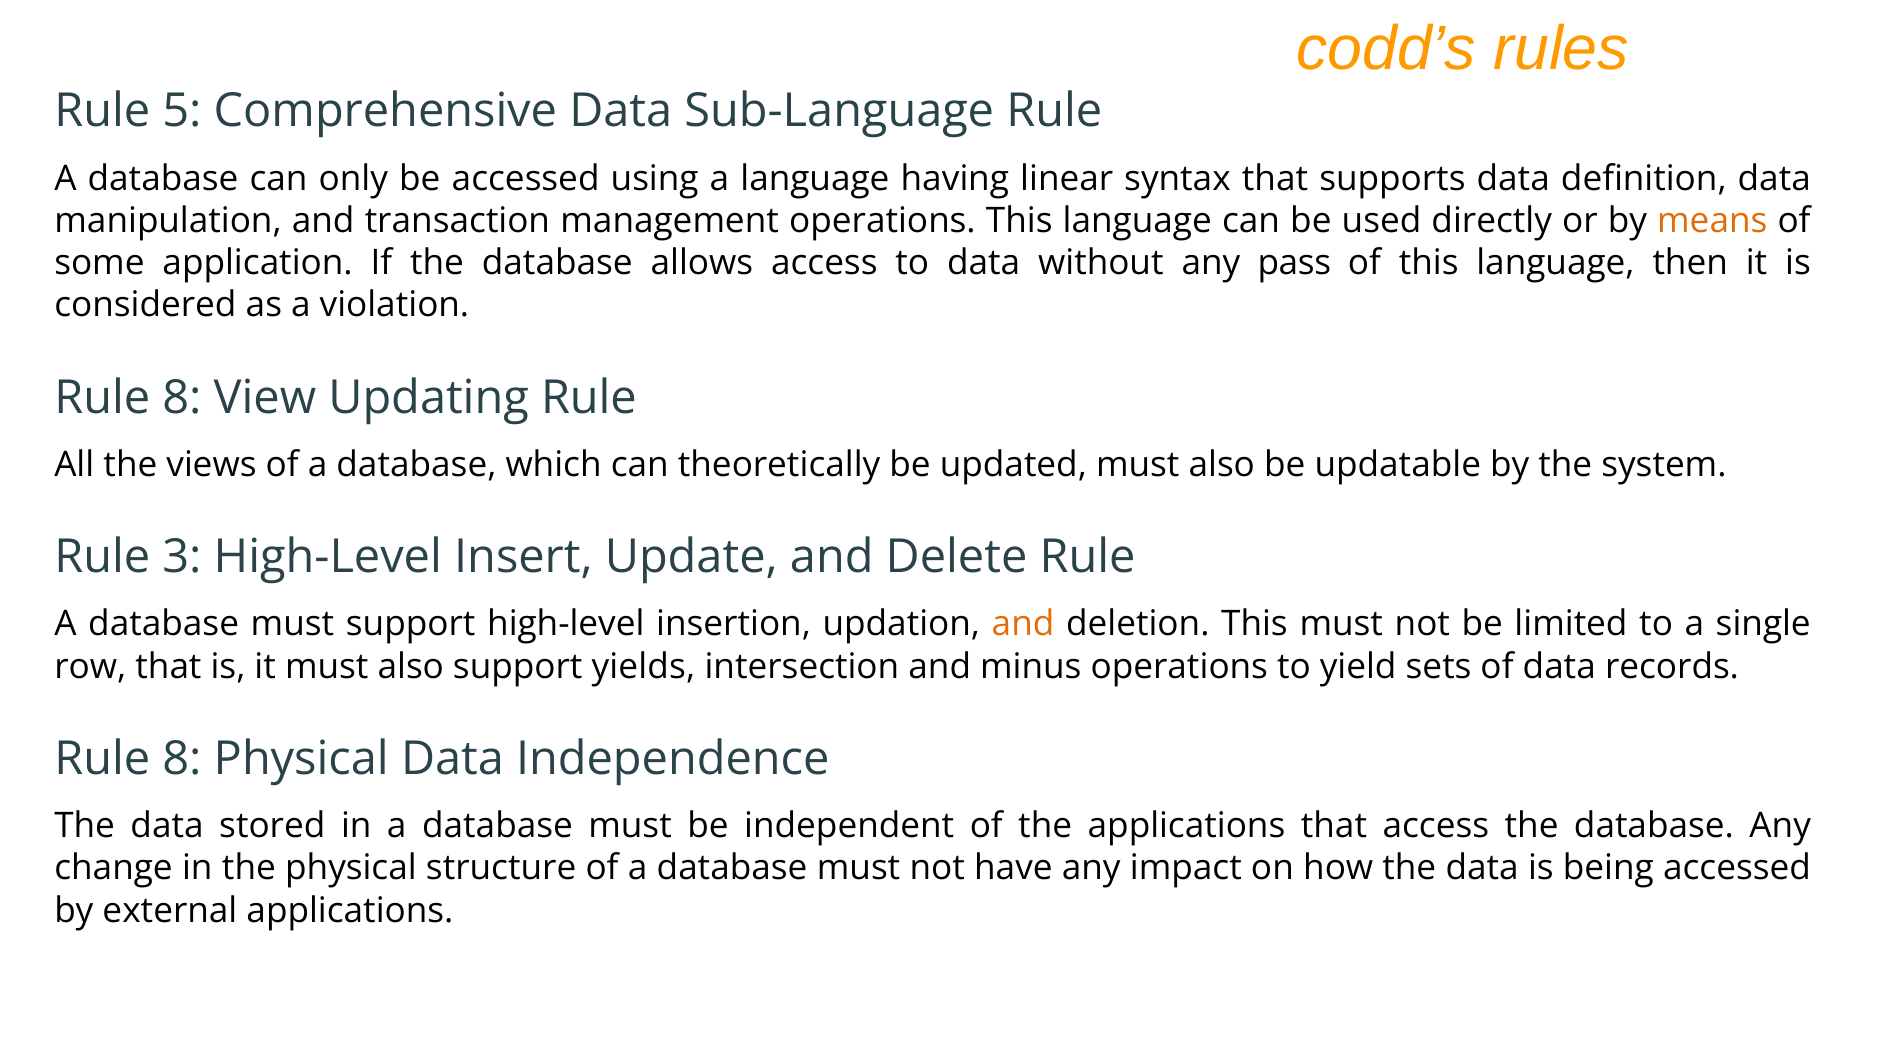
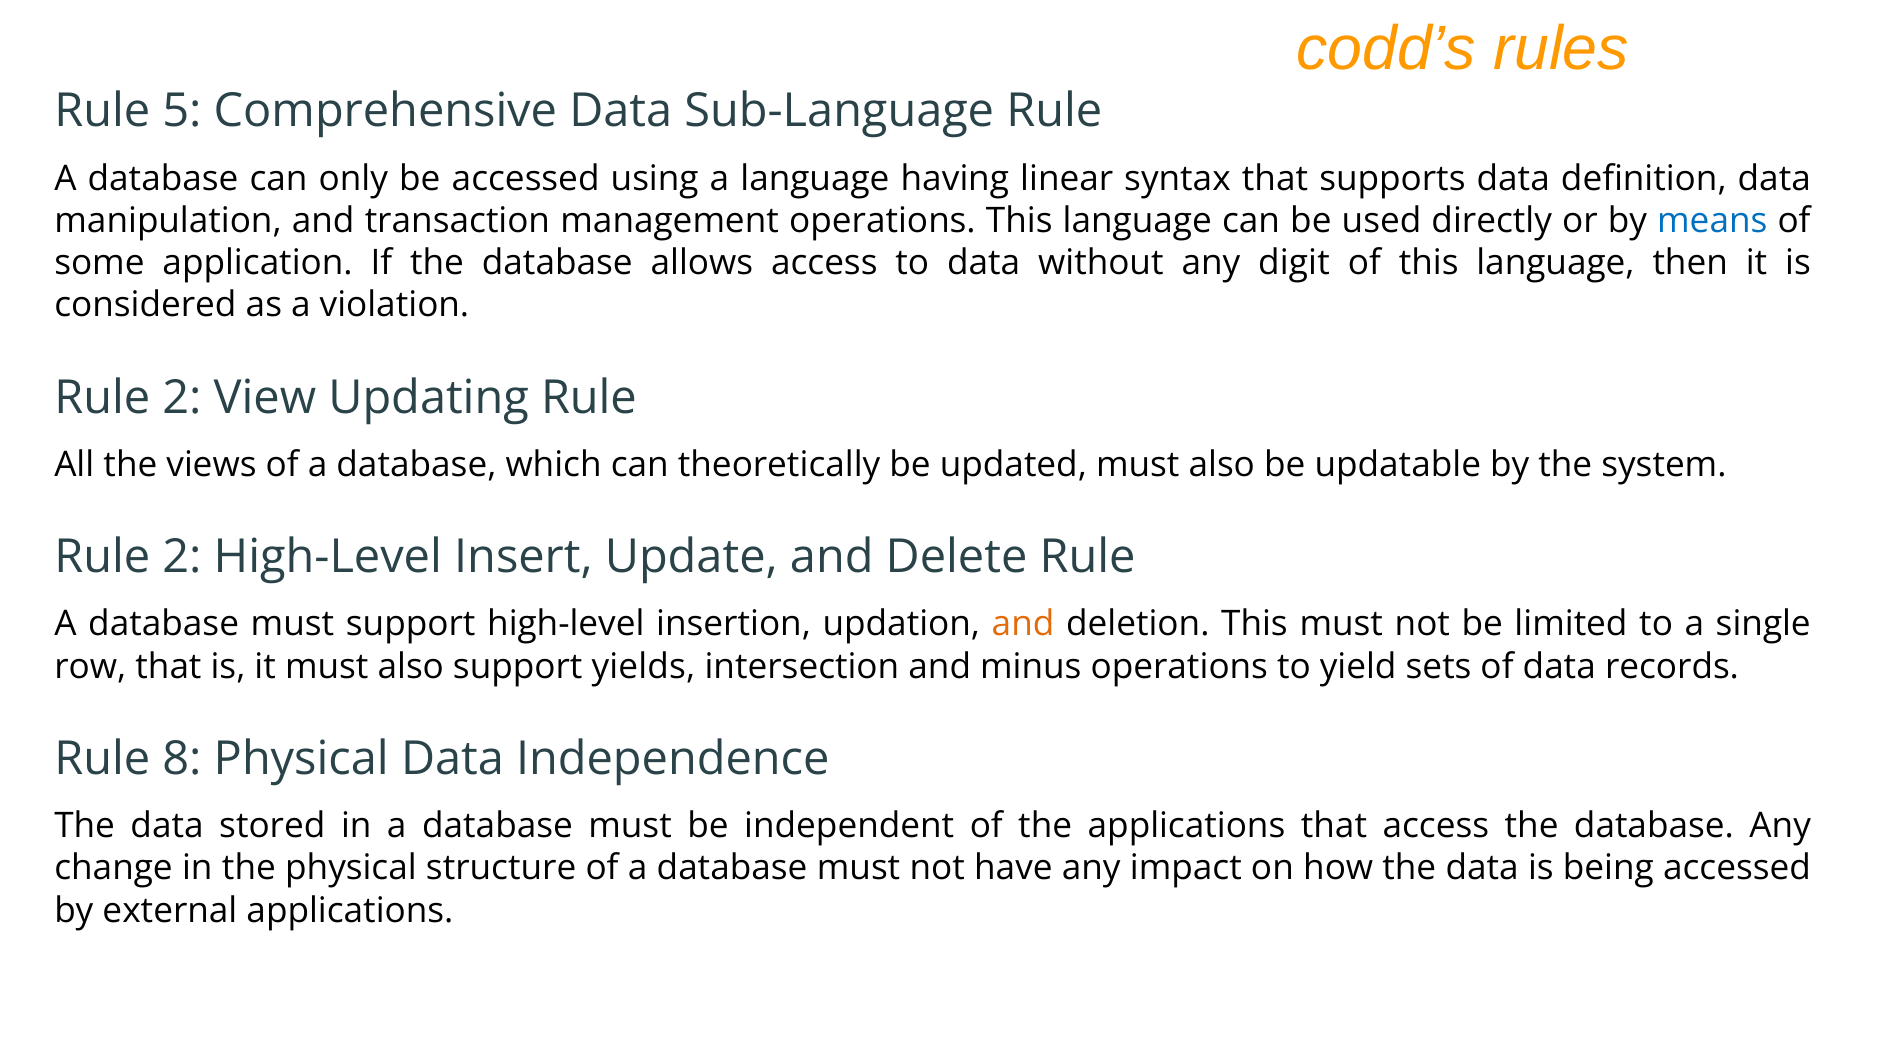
means colour: orange -> blue (1712, 221)
pass: pass -> digit (1294, 263)
8: 8 -> 2 (182, 398)
3: 3 -> 2 (182, 557)
